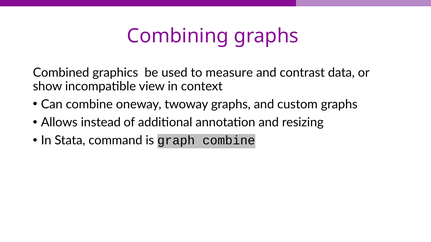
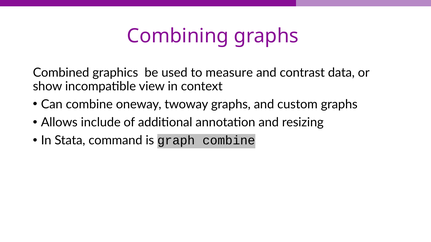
instead: instead -> include (101, 123)
